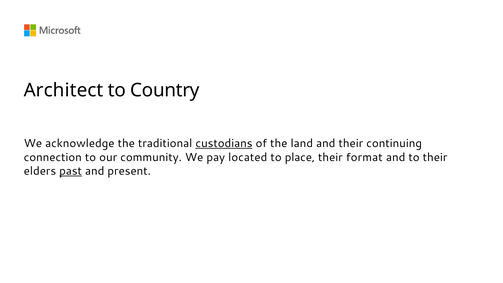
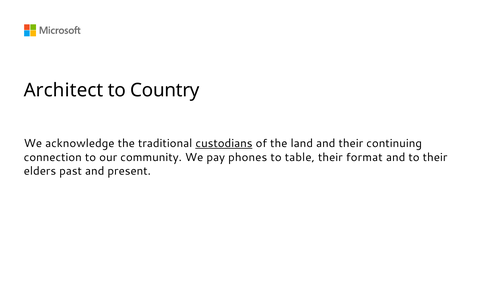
located: located -> phones (248, 157)
place: place -> table (300, 157)
past underline: present -> none (71, 171)
